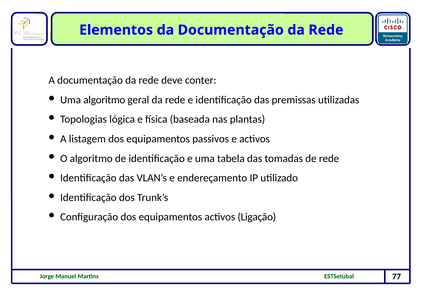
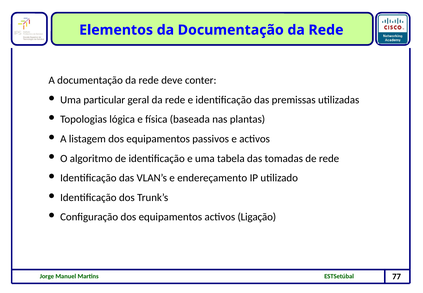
Uma algoritmo: algoritmo -> particular (104, 100)
